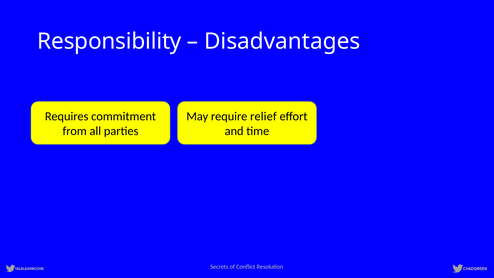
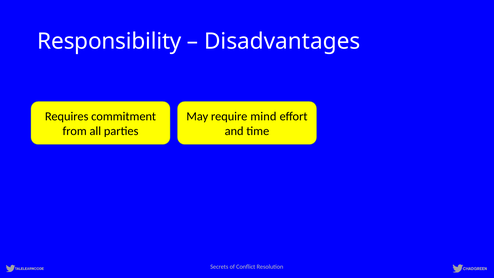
relief: relief -> mind (263, 116)
